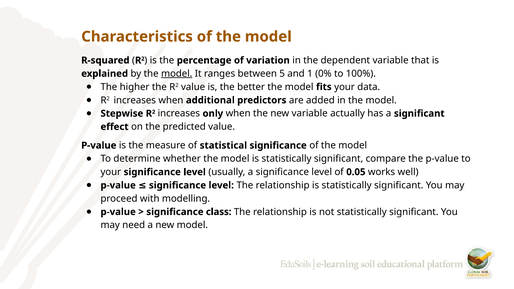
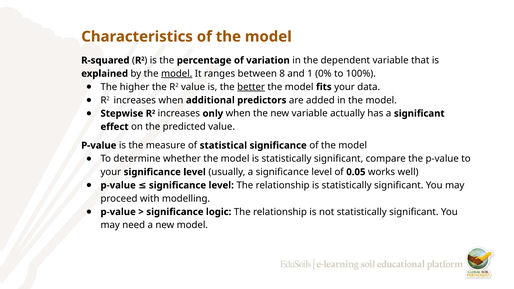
5: 5 -> 8 (282, 74)
better underline: none -> present (251, 87)
class: class -> logic (219, 212)
